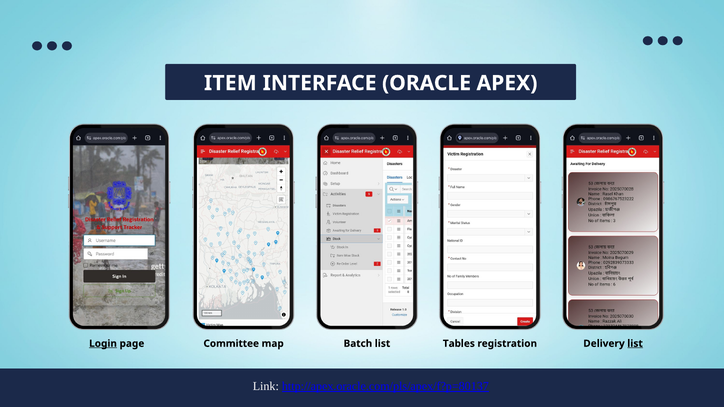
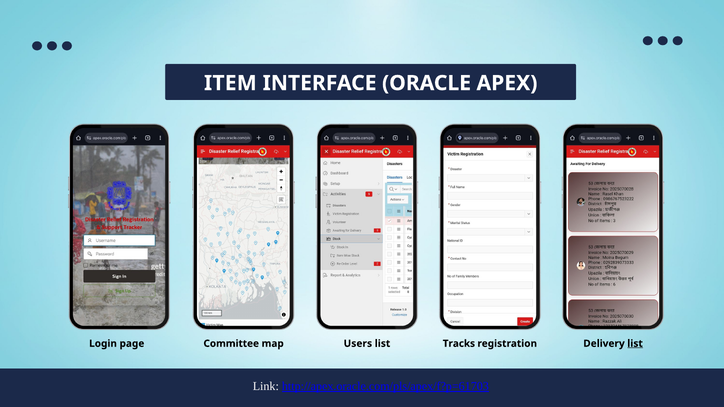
Login underline: present -> none (103, 344)
Batch: Batch -> Users (358, 344)
Tables: Tables -> Tracks (459, 344)
http://apex.oracle.com/pls/apex/f?p=80137: http://apex.oracle.com/pls/apex/f?p=80137 -> http://apex.oracle.com/pls/apex/f?p=61703 (385, 386)
